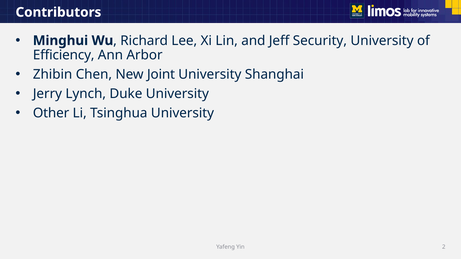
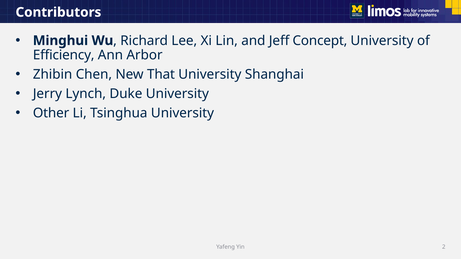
Security: Security -> Concept (320, 41)
Joint: Joint -> That (161, 74)
